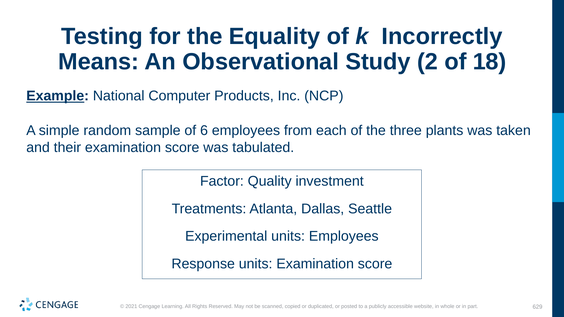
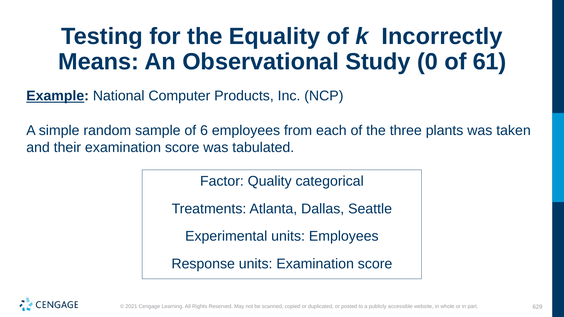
2: 2 -> 0 (428, 62)
18: 18 -> 61 (490, 62)
investment: investment -> categorical (330, 181)
